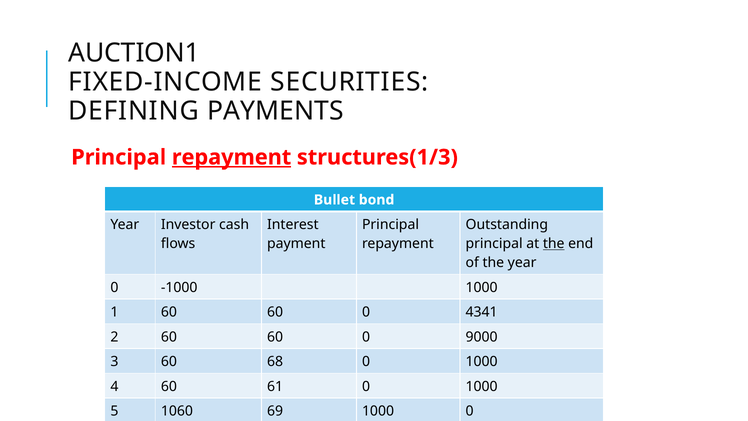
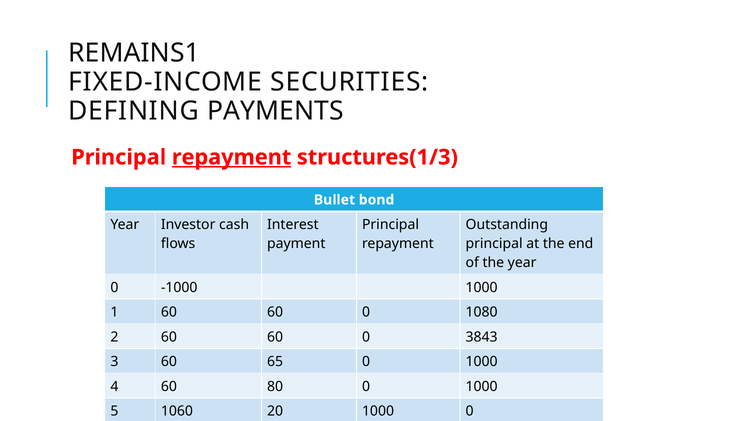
AUCTION1: AUCTION1 -> REMAINS1 (134, 53)
the underline: present -> none (554, 243)
4341: 4341 -> 1080 (482, 312)
9000: 9000 -> 3843 (482, 337)
68: 68 -> 65 (275, 361)
61: 61 -> 80 (275, 386)
69: 69 -> 20 (275, 411)
